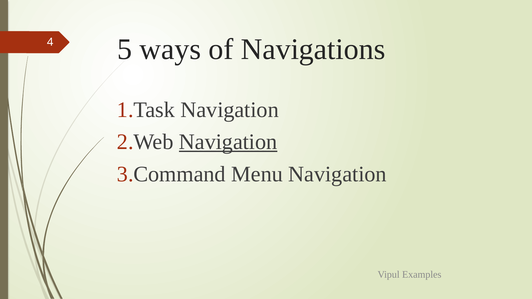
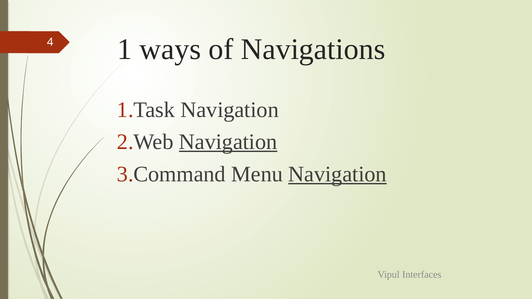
5: 5 -> 1 (125, 49)
Navigation underline: none -> present (337, 174)
Examples: Examples -> Interfaces (422, 275)
